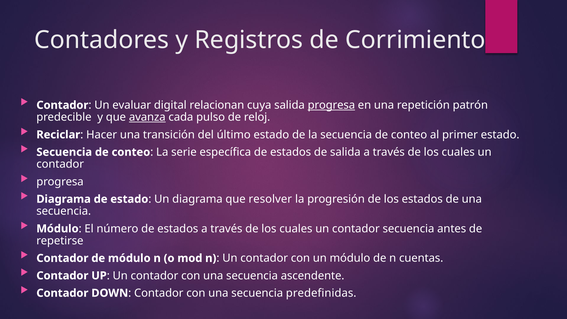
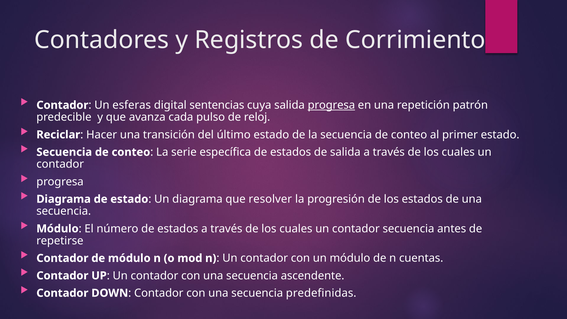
evaluar: evaluar -> esferas (132, 105)
relacionan: relacionan -> sentencias (217, 105)
avanza underline: present -> none (147, 117)
